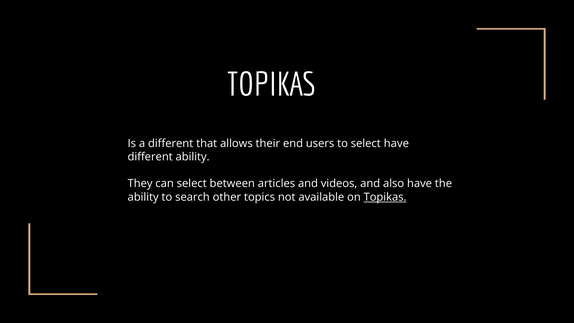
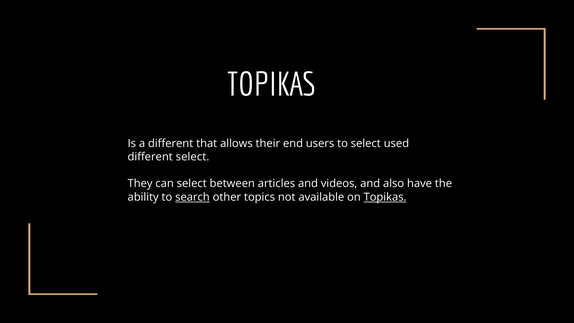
select have: have -> used (396, 143)
different ability: ability -> select (193, 157)
search underline: none -> present (192, 197)
